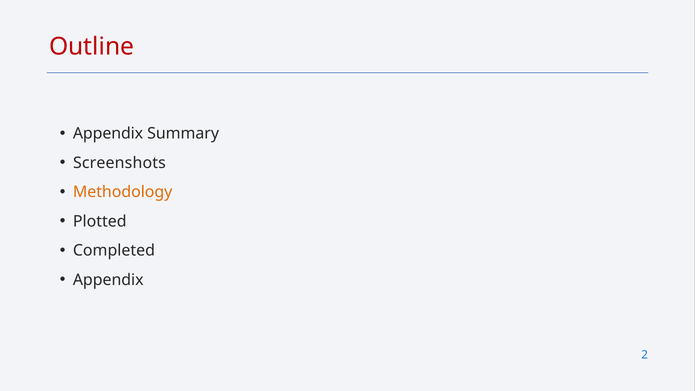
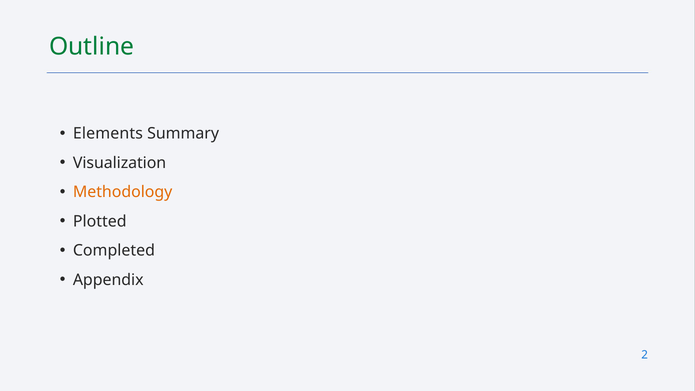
Outline colour: red -> green (92, 46)
Appendix: Appendix -> Elements (108, 134)
Screenshots: Screenshots -> Visualization (120, 163)
